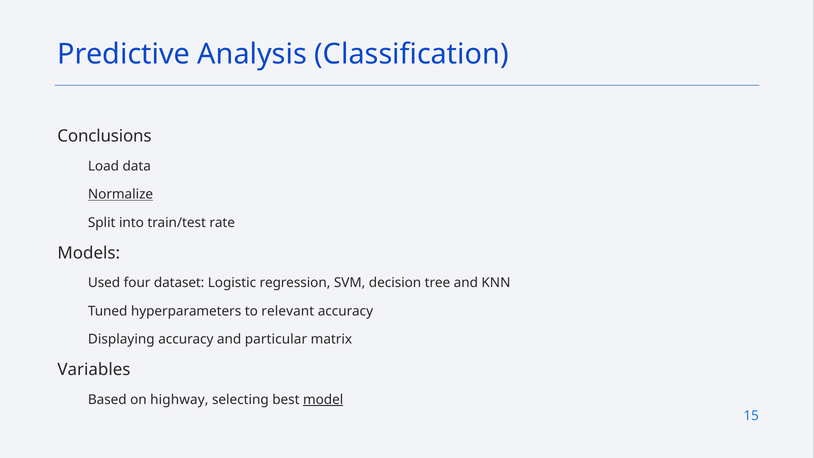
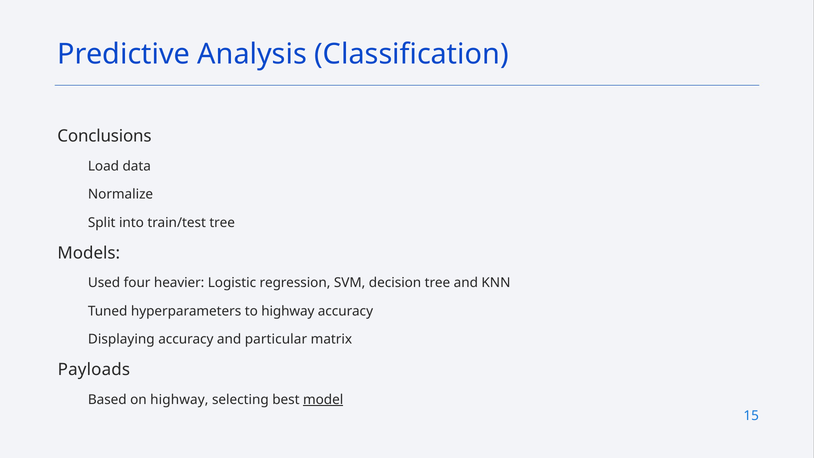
Normalize underline: present -> none (121, 194)
train/test rate: rate -> tree (222, 222)
dataset: dataset -> heavier (179, 283)
to relevant: relevant -> highway (288, 311)
Variables: Variables -> Payloads (94, 370)
